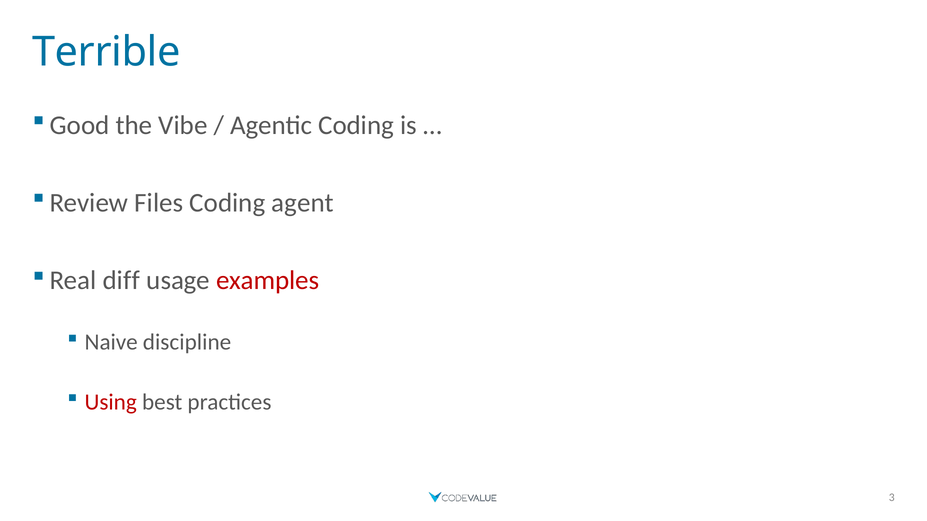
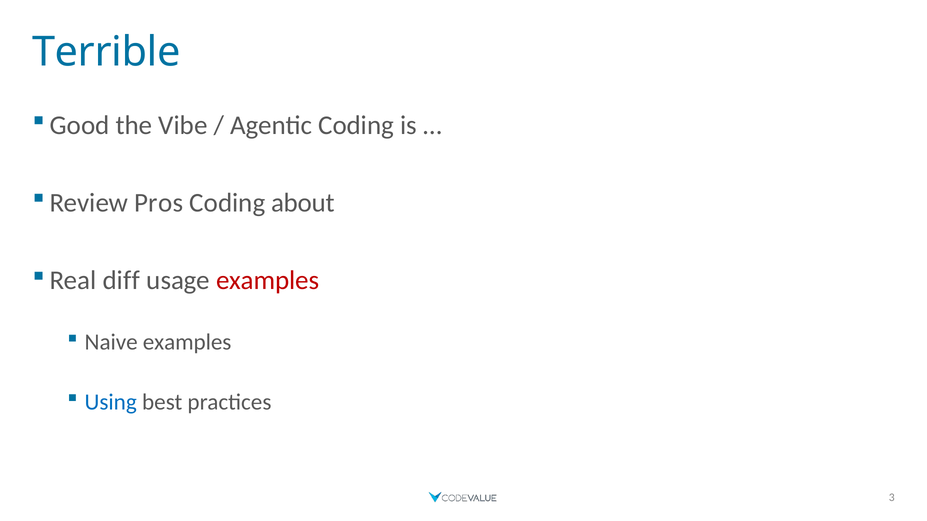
Files: Files -> Pros (159, 203)
agent: agent -> about (303, 203)
Naive discipline: discipline -> examples (187, 343)
Using colour: red -> blue (111, 402)
